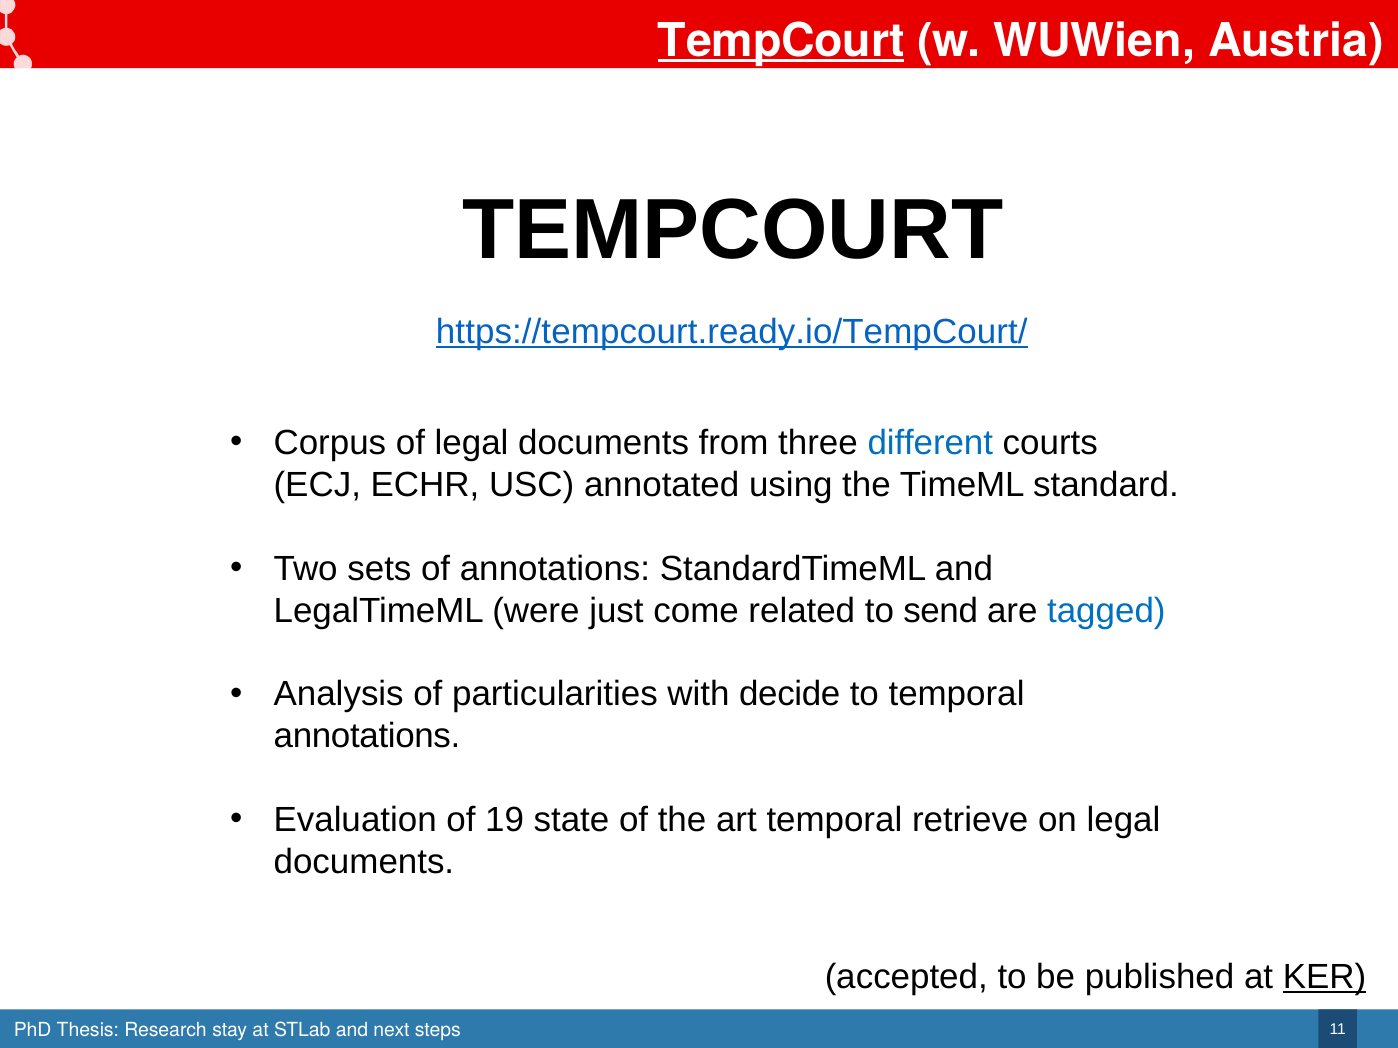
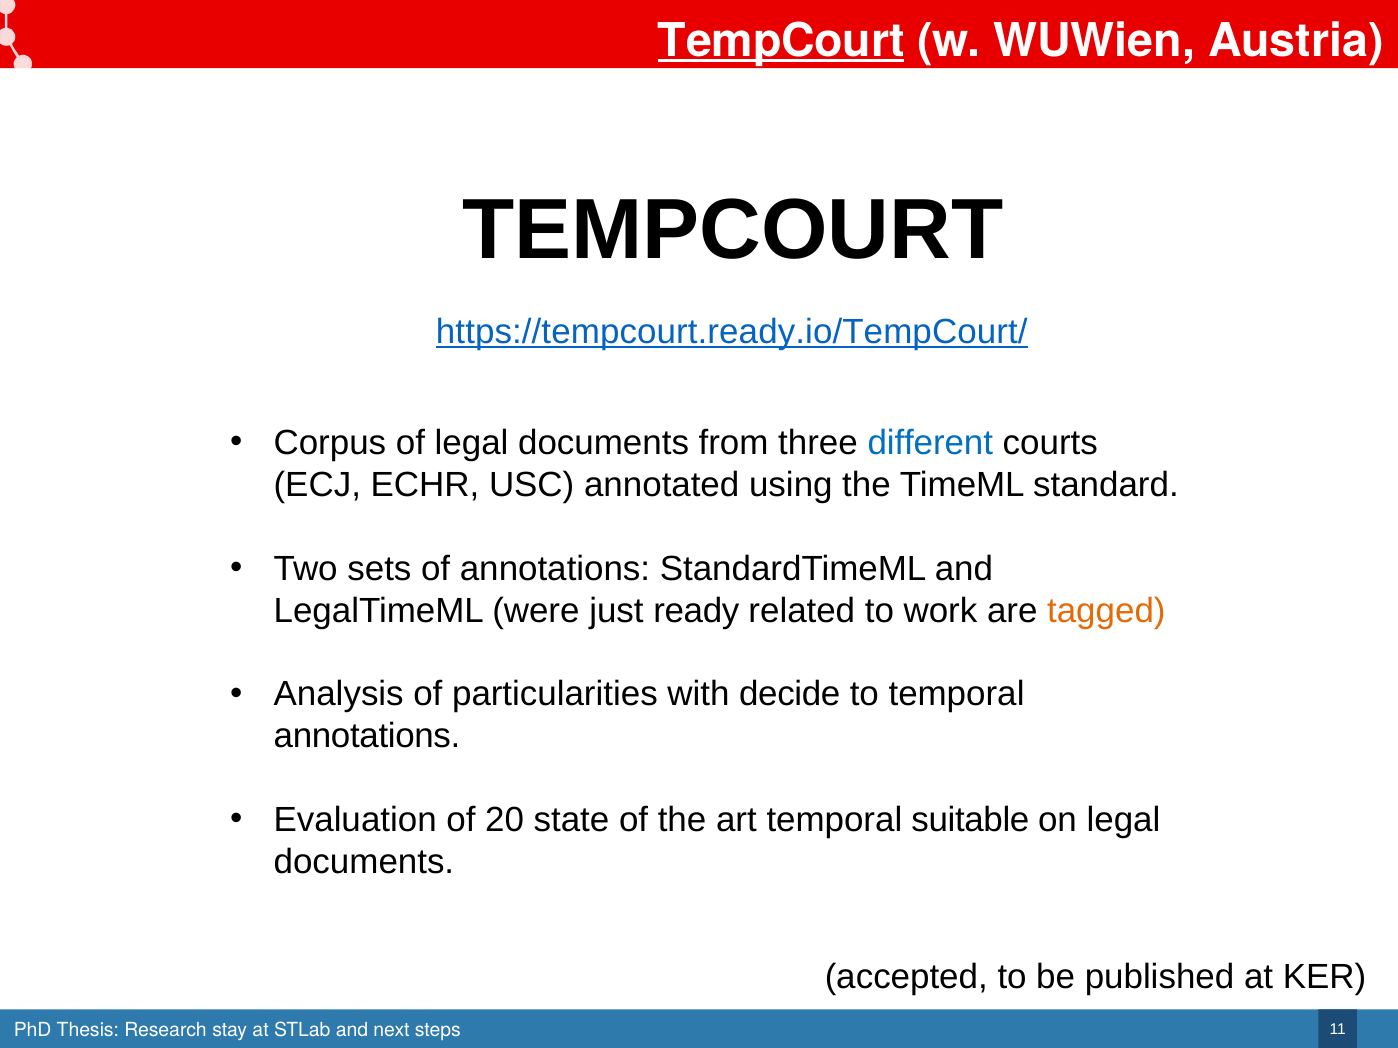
come: come -> ready (696, 611)
send: send -> work (940, 611)
tagged colour: blue -> orange (1106, 611)
19: 19 -> 20 (505, 821)
retrieve: retrieve -> suitable (970, 821)
KER underline: present -> none (1325, 978)
